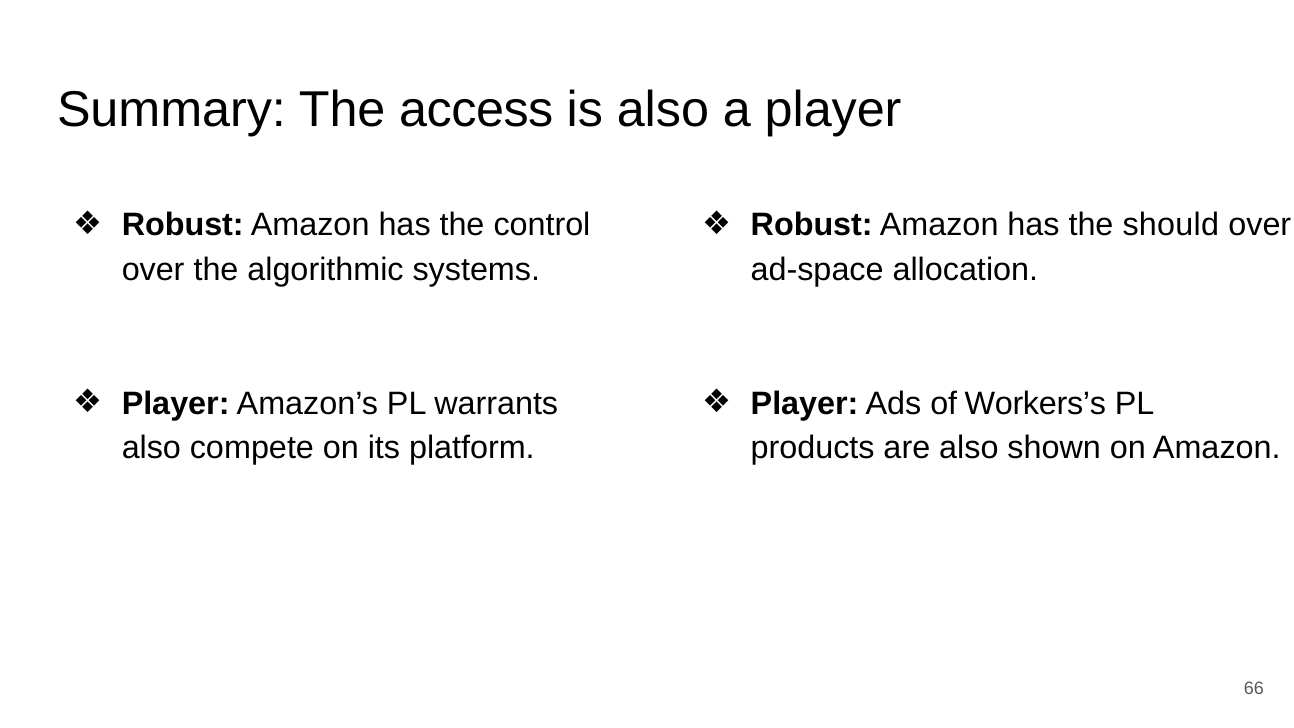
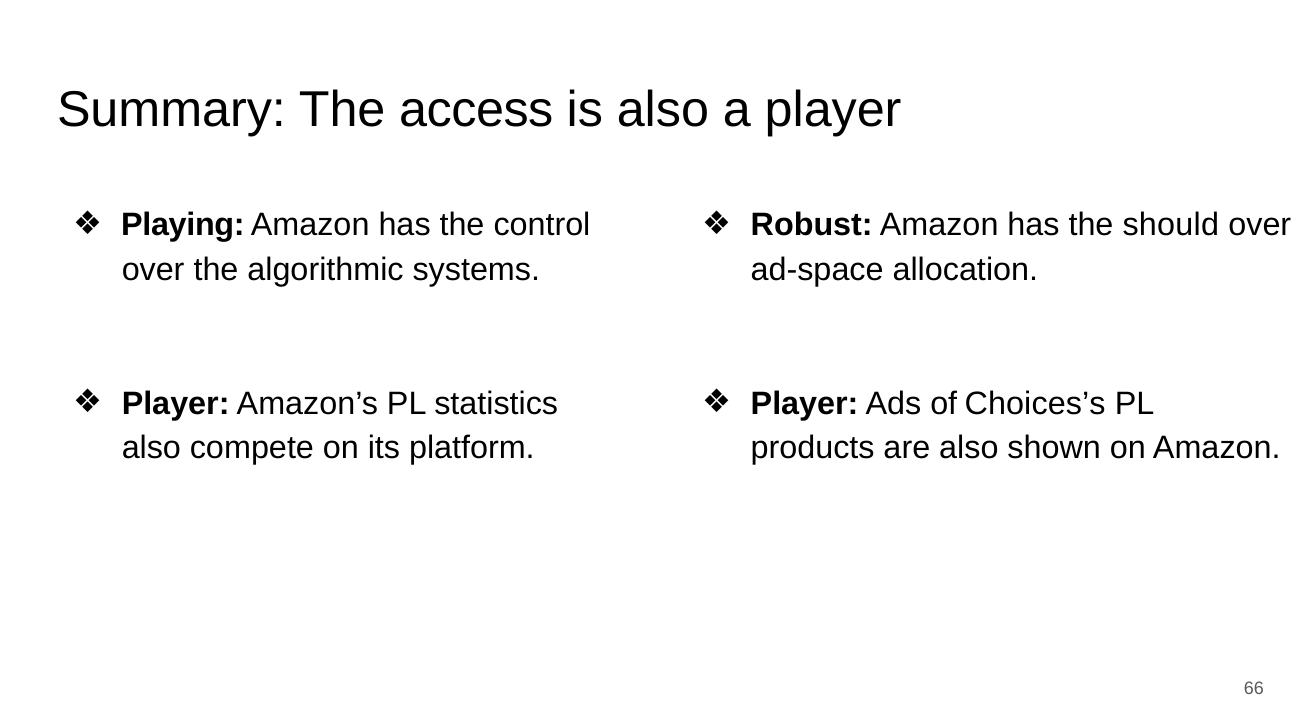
Robust: Robust -> Playing (183, 225)
warrants: warrants -> statistics (496, 404)
Workers’s: Workers’s -> Choices’s (1035, 404)
